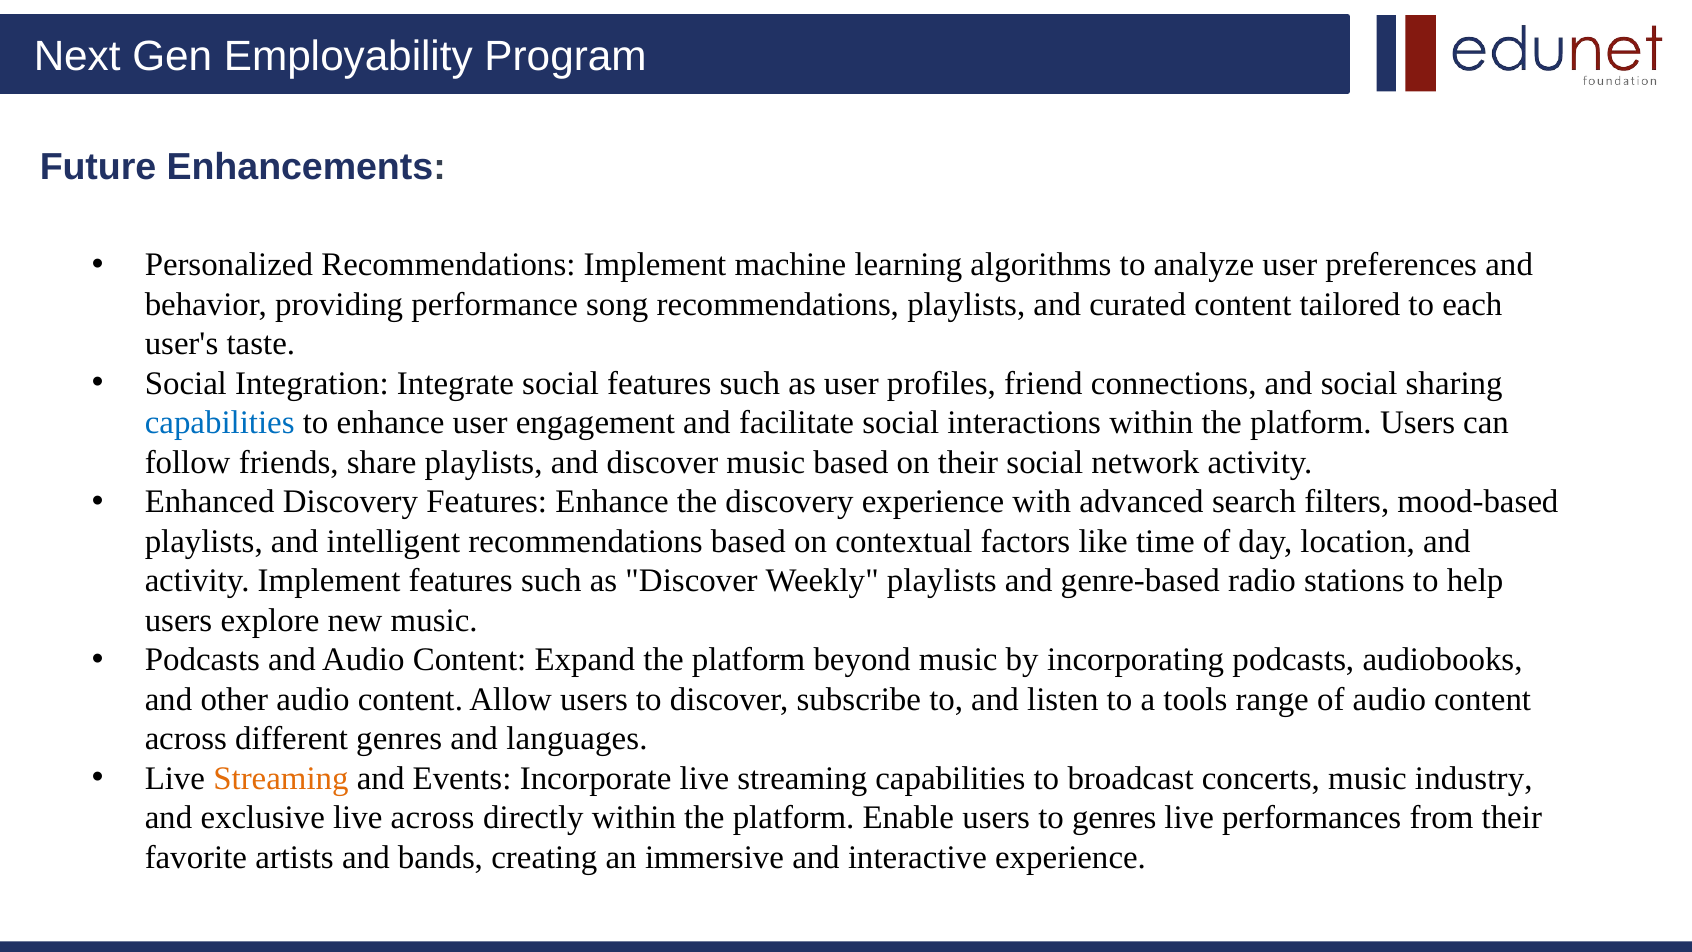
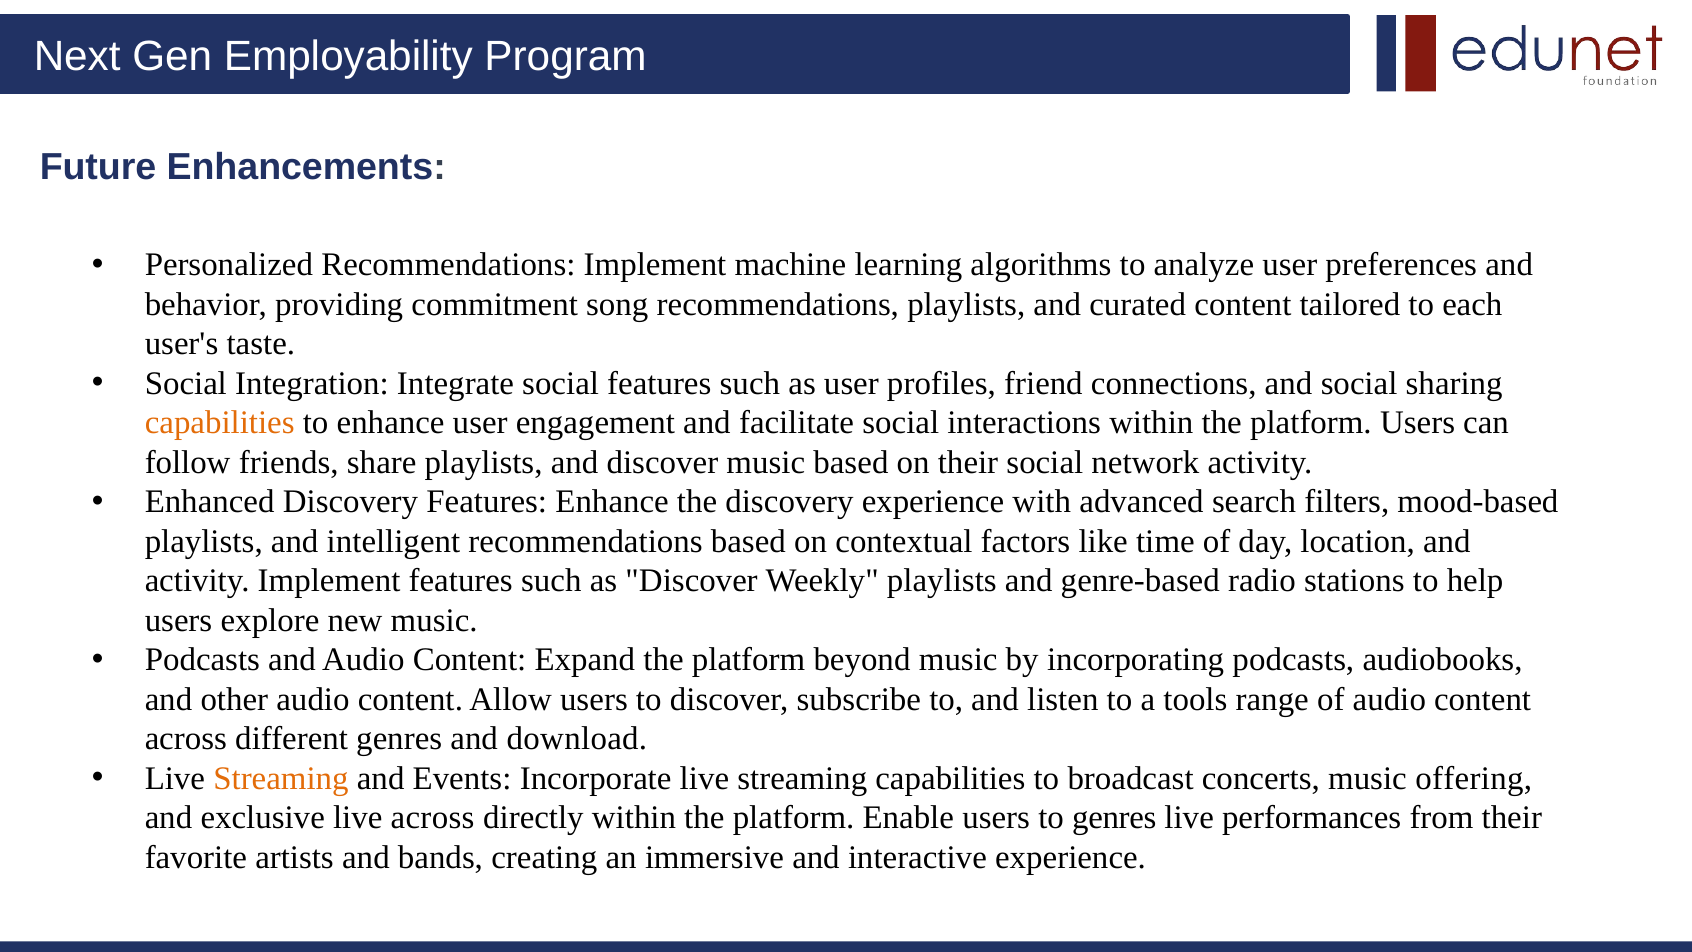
performance: performance -> commitment (495, 304)
capabilities colour: blue -> orange (220, 423)
languages: languages -> download (577, 739)
industry: industry -> offering (1474, 778)
